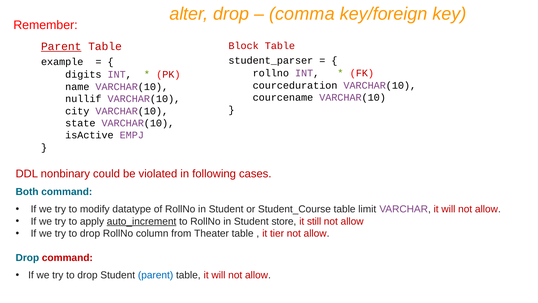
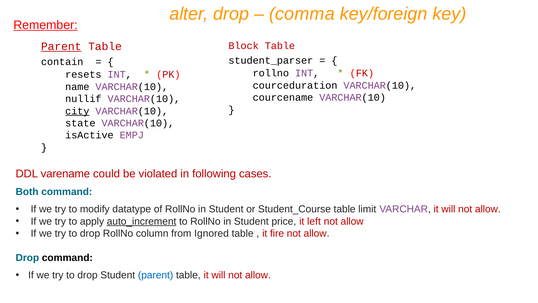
Remember underline: none -> present (45, 25)
example: example -> contain (62, 62)
digits: digits -> resets (83, 74)
city underline: none -> present (77, 111)
nonbinary: nonbinary -> varename (65, 174)
store: store -> price (284, 221)
still: still -> left (314, 221)
Theater: Theater -> Ignored (212, 233)
tier: tier -> fire (277, 233)
command colour: red -> black (67, 257)
